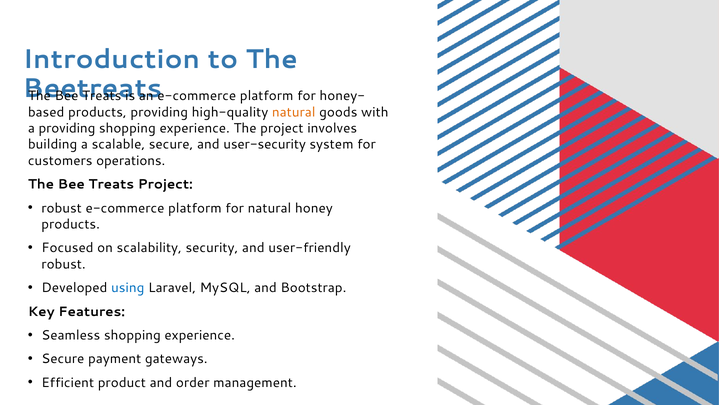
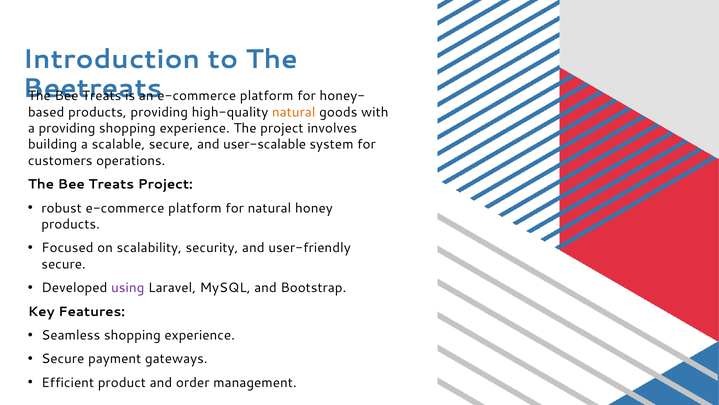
user-security: user-security -> user-scalable (265, 144)
robust: robust -> secure (64, 264)
using colour: blue -> purple (128, 287)
